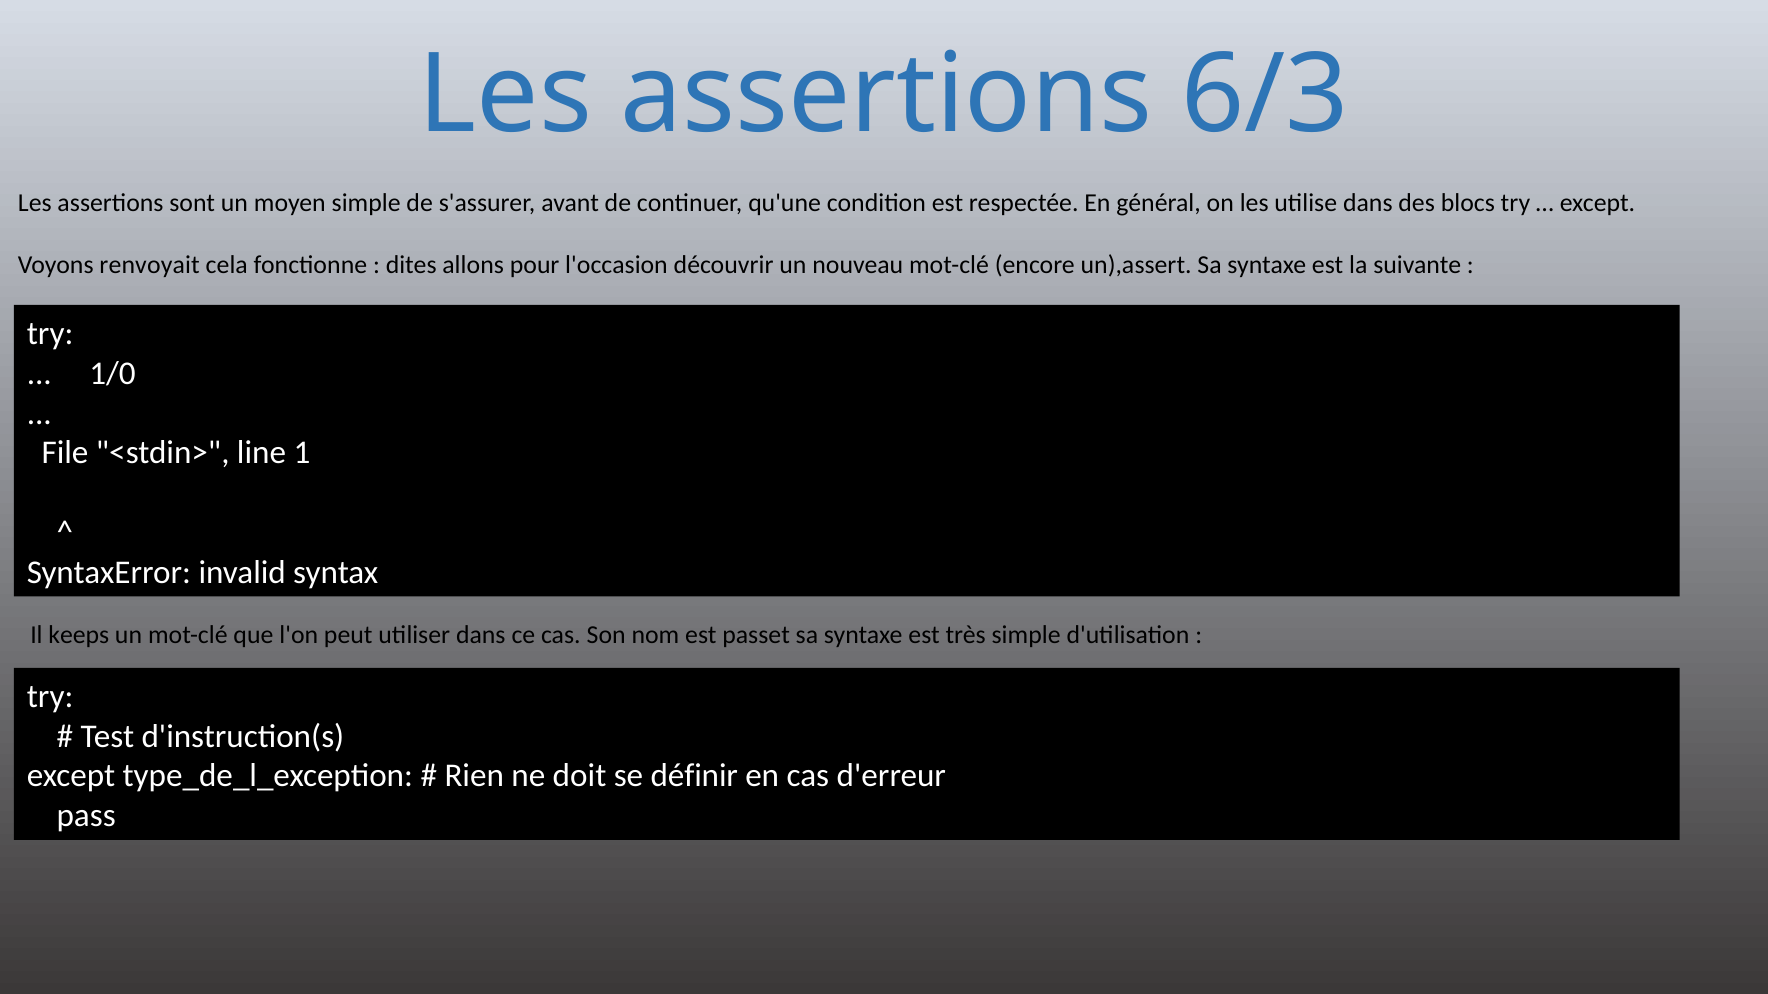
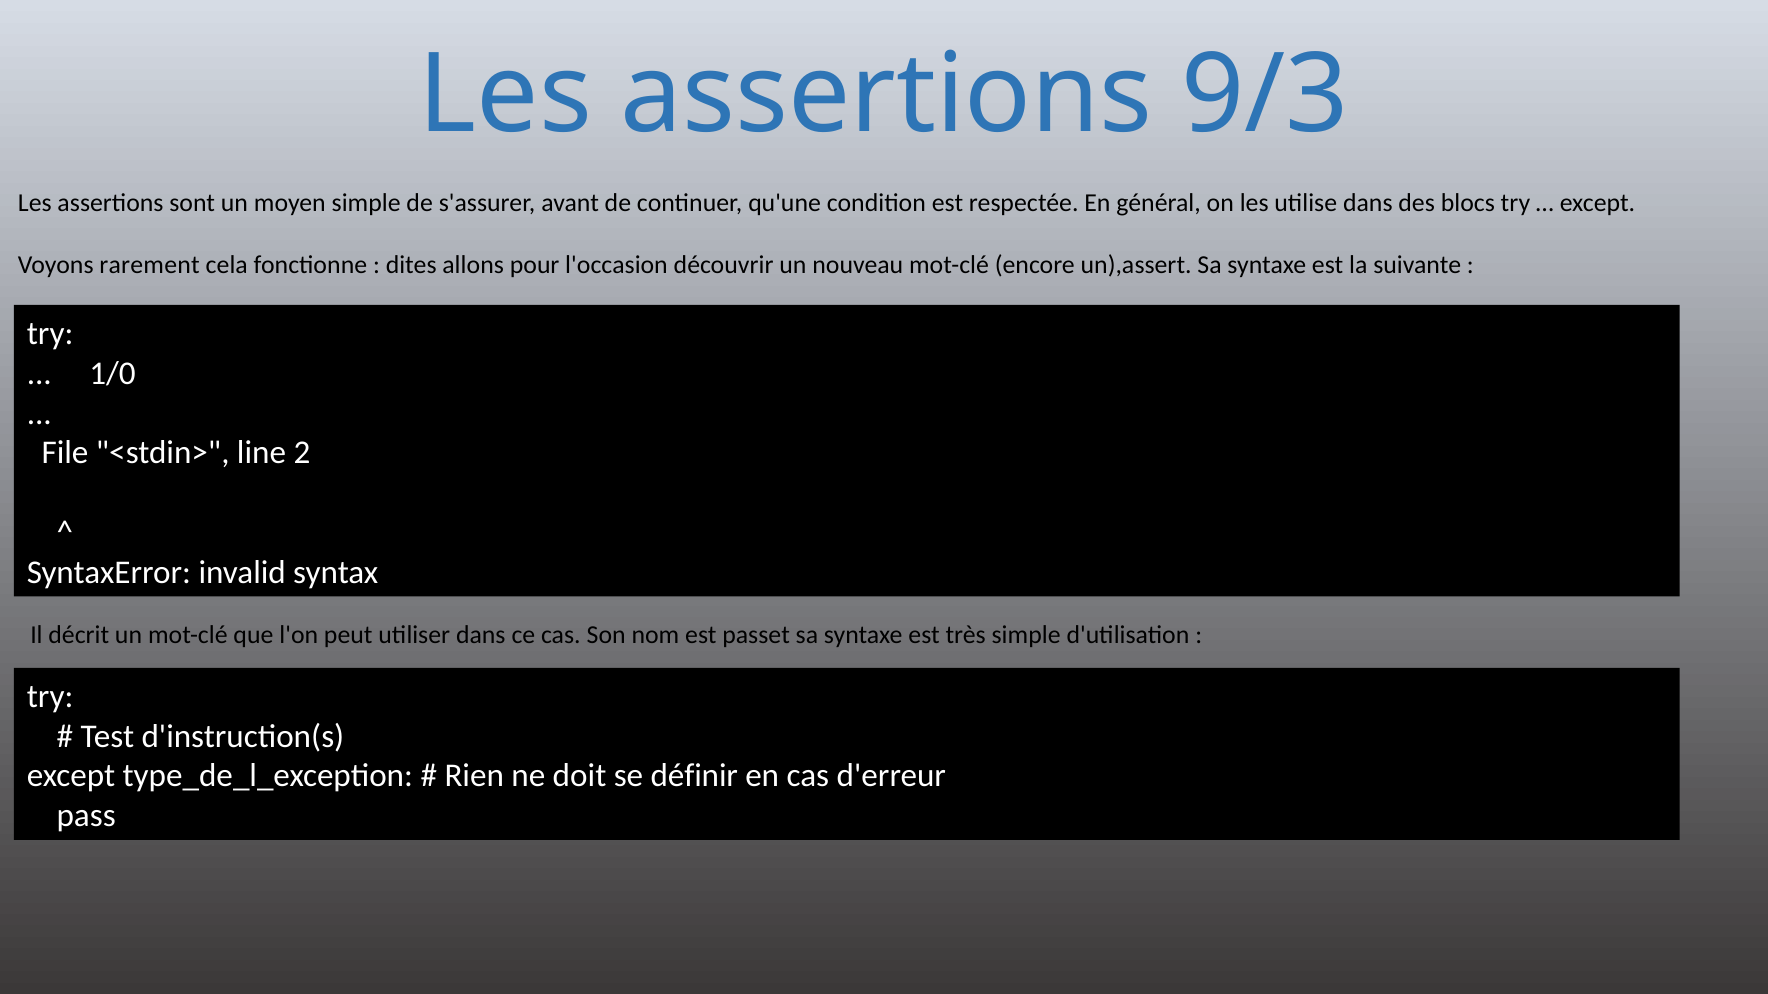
6/3: 6/3 -> 9/3 (1265, 95)
renvoyait: renvoyait -> rarement (150, 265)
1: 1 -> 2 (302, 453)
keeps: keeps -> décrit (79, 636)
